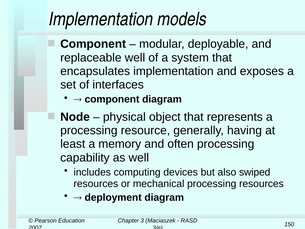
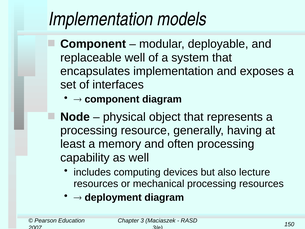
swiped: swiped -> lecture (255, 172)
